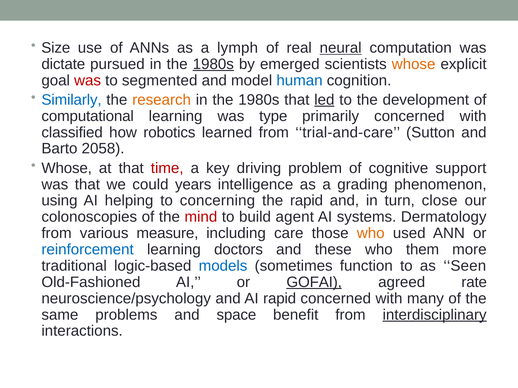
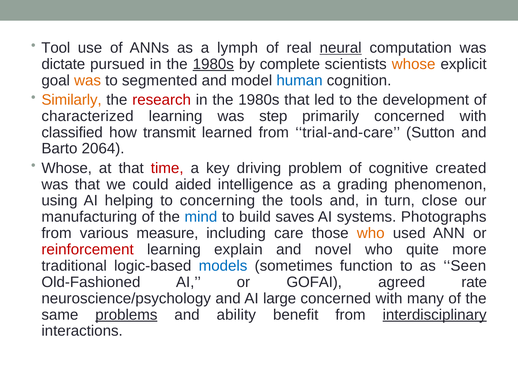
Size: Size -> Tool (56, 48)
emerged: emerged -> complete (290, 64)
was colour: red -> orange (88, 81)
Similarly colour: blue -> orange (72, 100)
research colour: orange -> red (162, 100)
led underline: present -> none (324, 100)
computational: computational -> characterized (88, 116)
type: type -> step (273, 116)
robotics: robotics -> transmit (169, 133)
2058: 2058 -> 2064 (103, 149)
support: support -> created (461, 168)
years: years -> aided (193, 185)
the rapid: rapid -> tools (306, 201)
colonoscopies: colonoscopies -> manufacturing (89, 217)
mind colour: red -> blue (201, 217)
agent: agent -> saves (295, 217)
Dermatology: Dermatology -> Photographs (444, 217)
reinforcement colour: blue -> red (88, 250)
doctors: doctors -> explain (238, 250)
these: these -> novel (333, 250)
them: them -> quite (422, 250)
GOFAI underline: present -> none (314, 282)
AI rapid: rapid -> large (280, 299)
problems underline: none -> present (126, 315)
space: space -> ability (236, 315)
